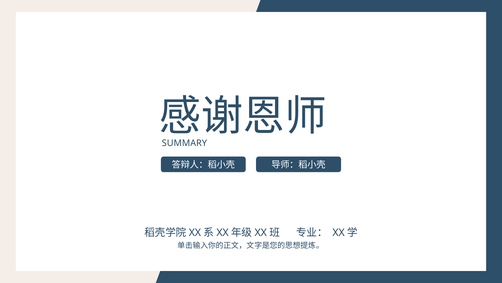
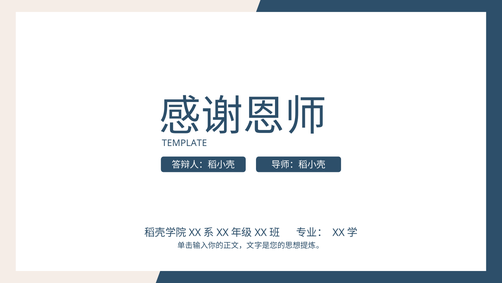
SUMMARY: SUMMARY -> TEMPLATE (184, 143)
